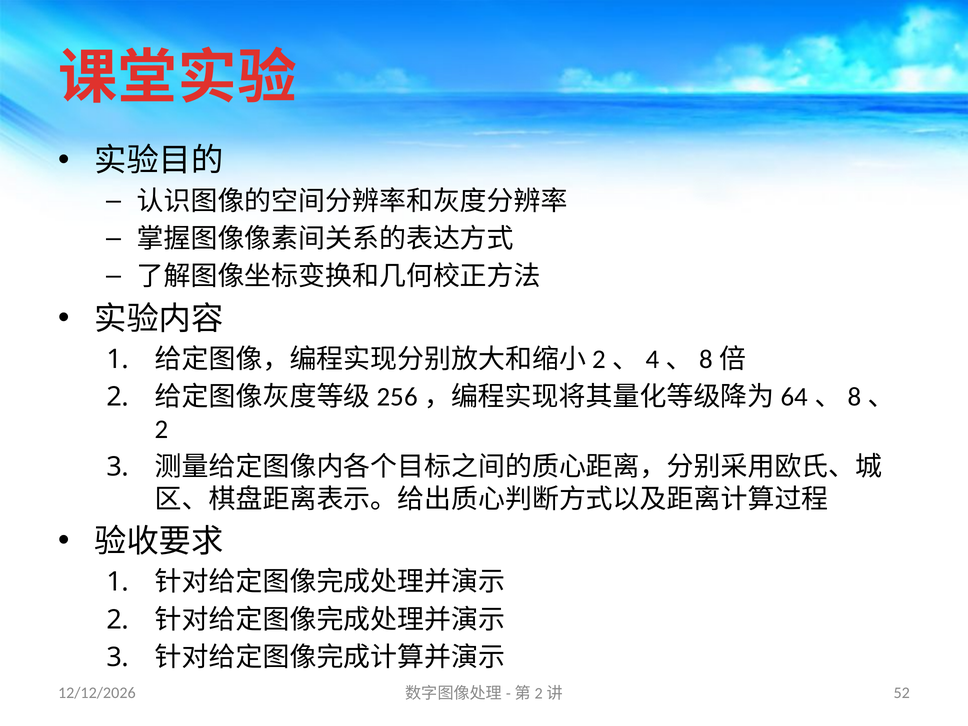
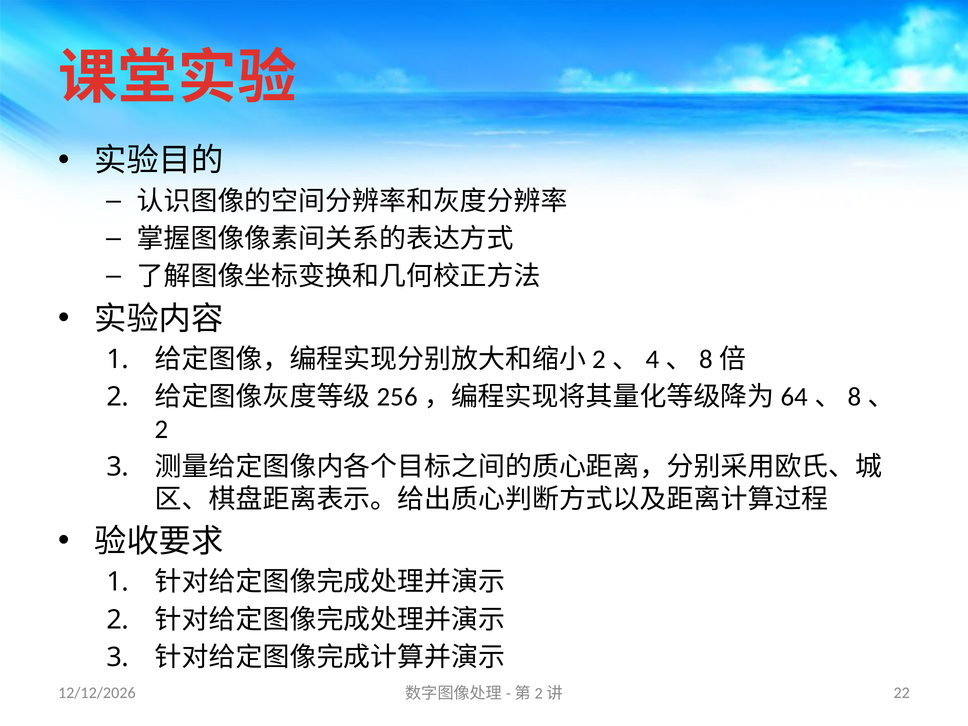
52: 52 -> 22 (902, 693)
